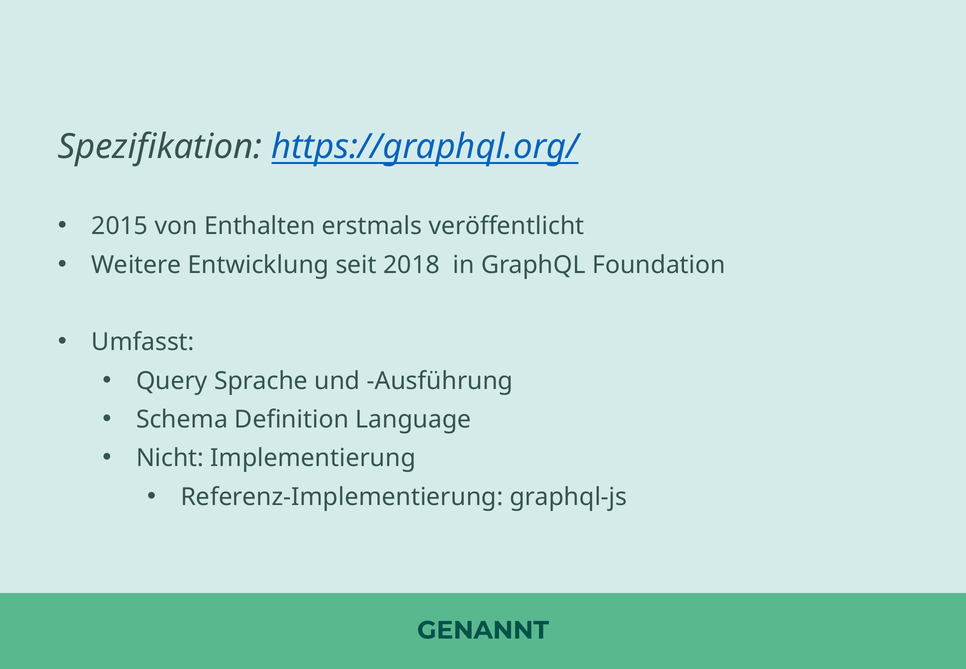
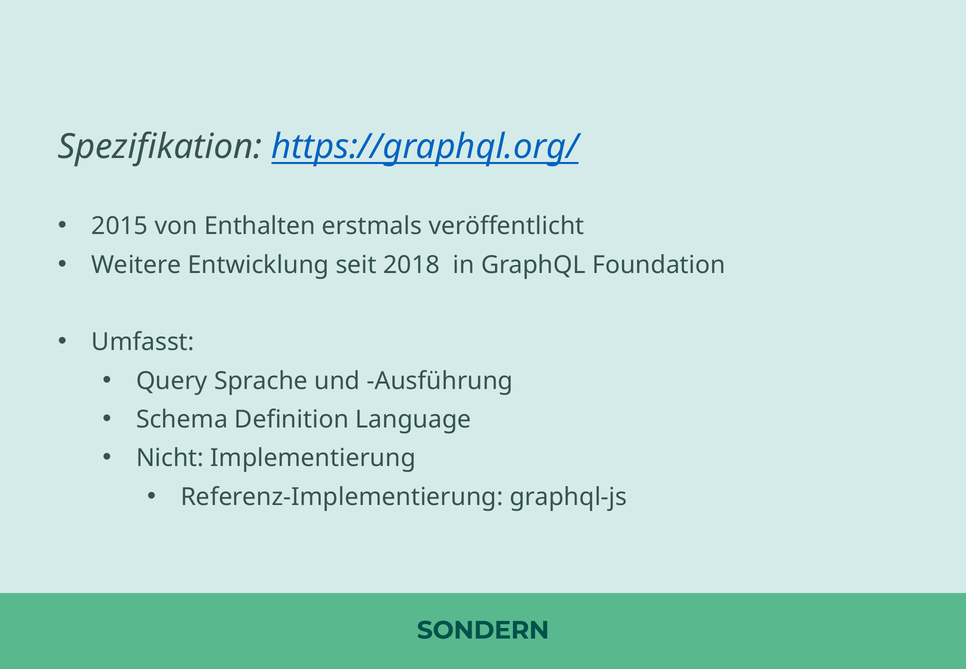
GENANNT: GENANNT -> SONDERN (483, 630)
